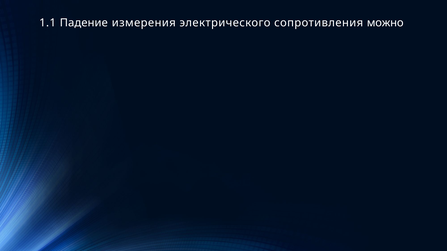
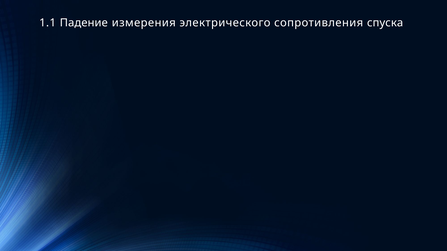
можно: можно -> спуска (385, 23)
